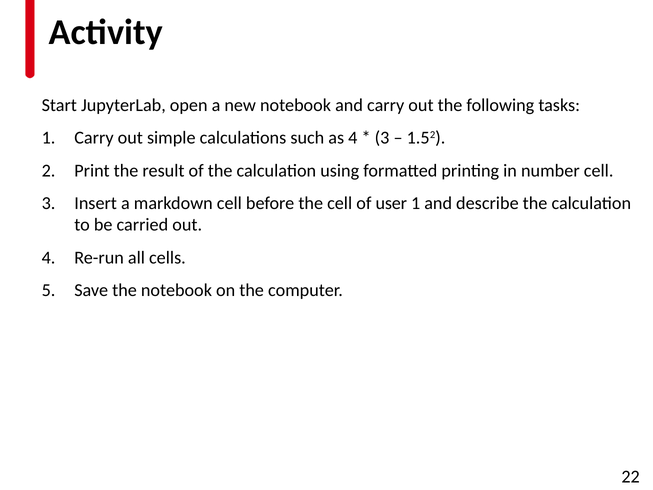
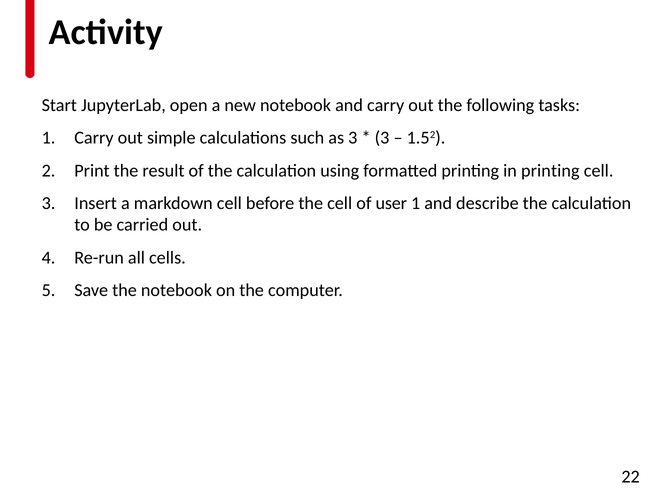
as 4: 4 -> 3 (353, 138)
in number: number -> printing (550, 170)
